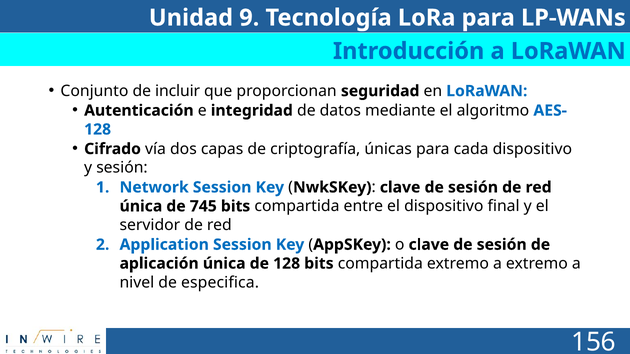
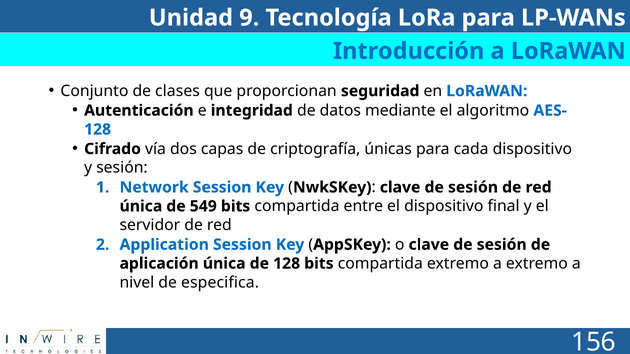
incluir: incluir -> clases (178, 91)
745: 745 -> 549 (203, 206)
